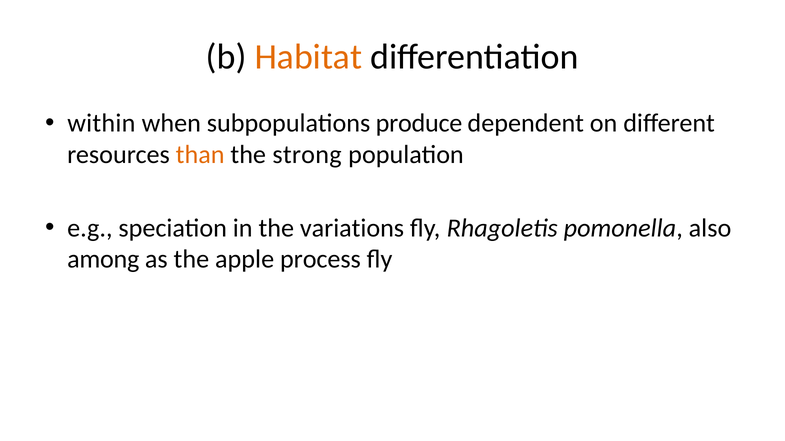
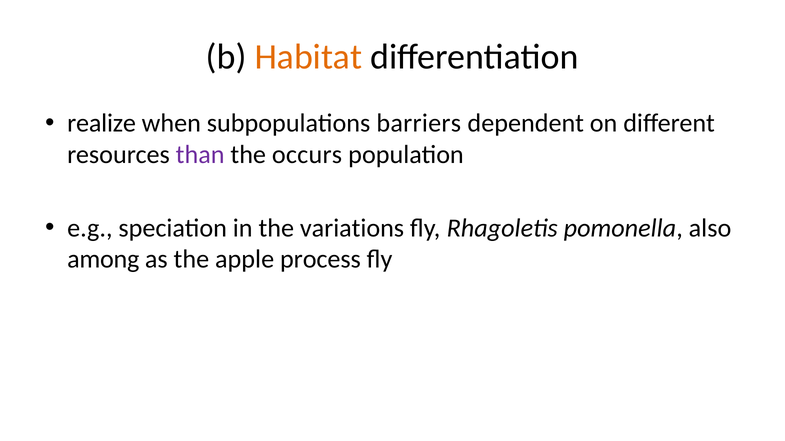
within: within -> realize (102, 124)
produce: produce -> barriers (419, 124)
than colour: orange -> purple (200, 155)
strong: strong -> occurs (307, 155)
